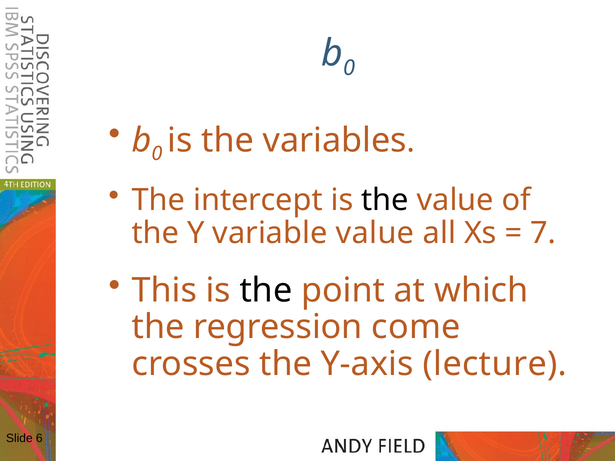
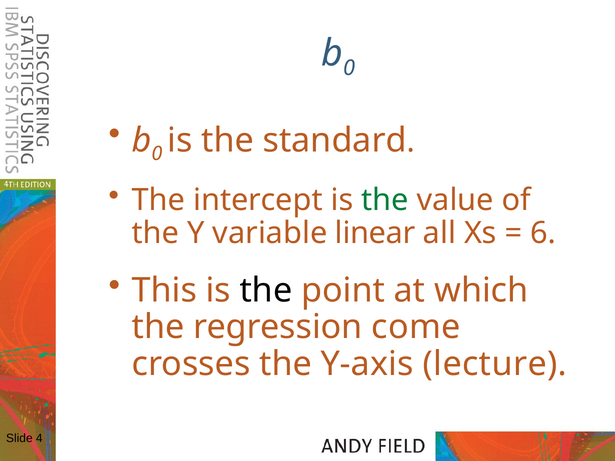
variables: variables -> standard (335, 141)
the colour: black -> green (385, 200)
variable value: value -> linear (375, 233)
7: 7 -> 6 (543, 233)
6: 6 -> 4 (39, 439)
